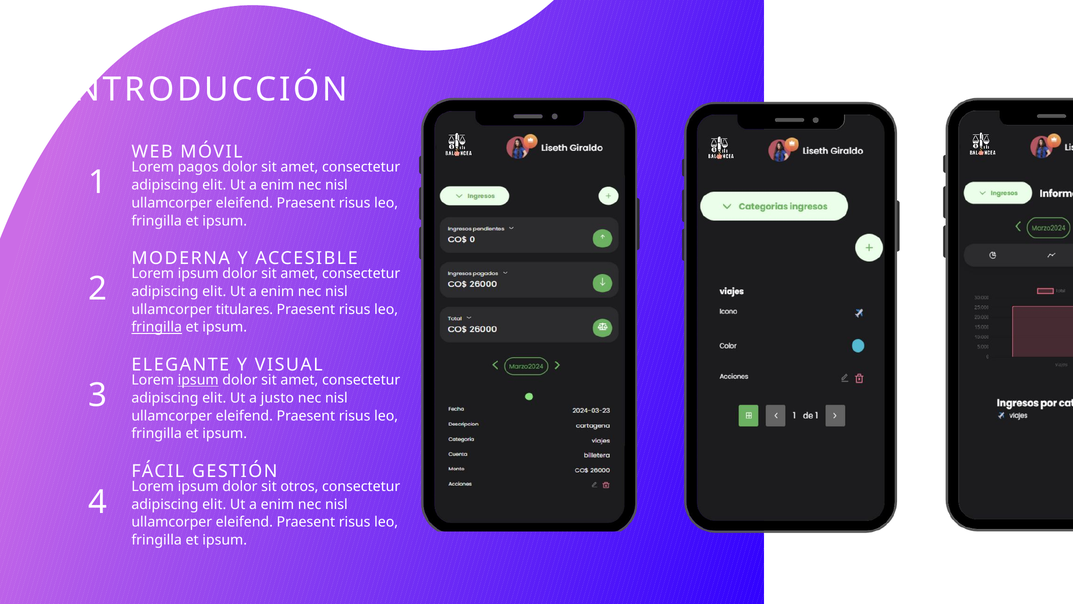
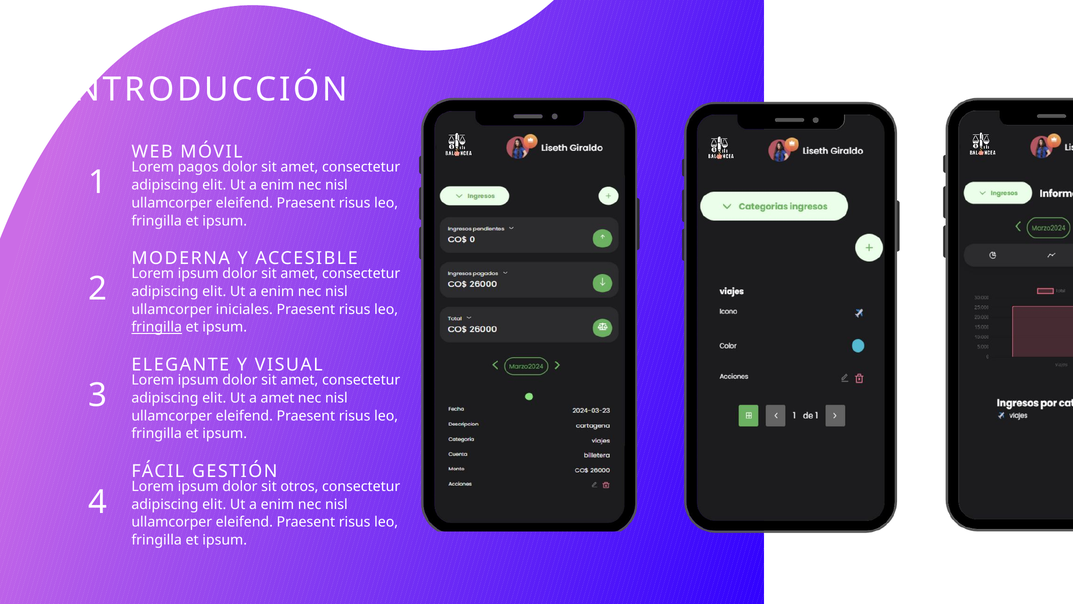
titulares: titulares -> iniciales (244, 309)
ipsum underline: present -> none (198, 380)
a justo: justo -> amet (278, 398)
